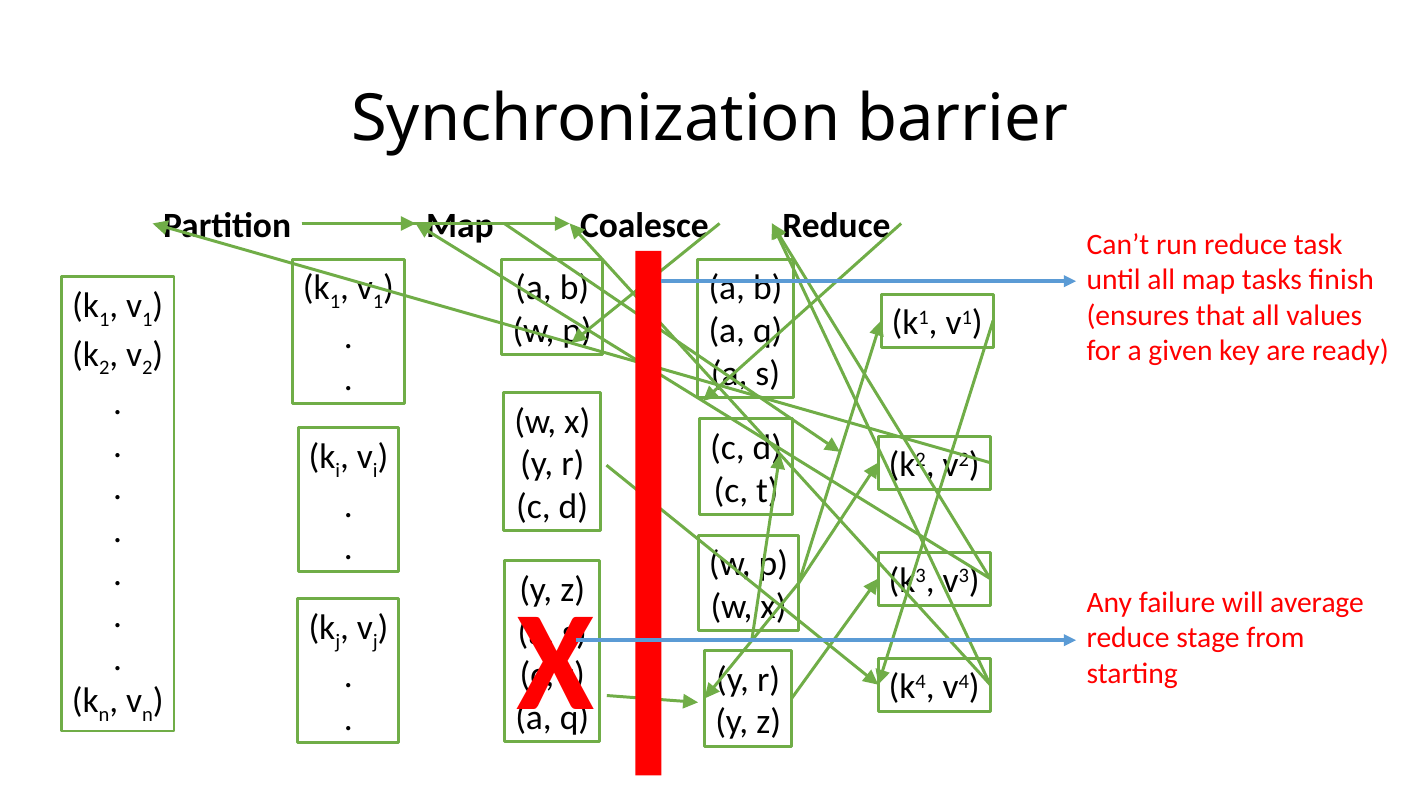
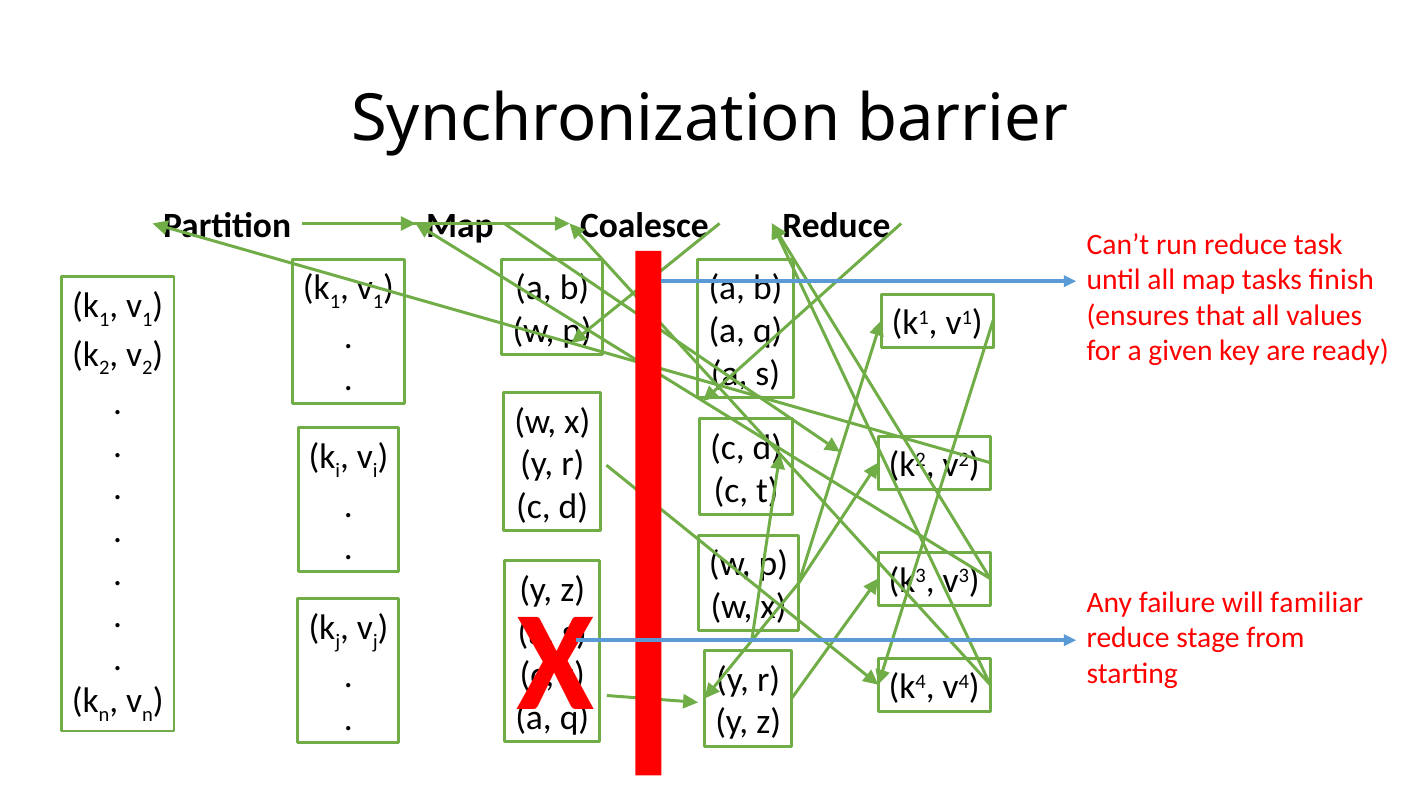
average: average -> familiar (1317, 602)
